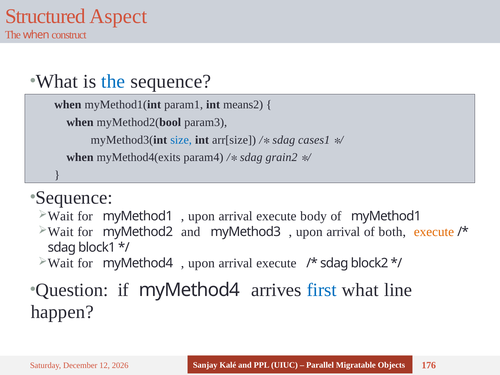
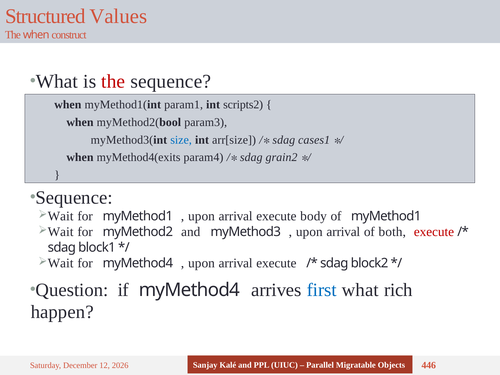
Aspect: Aspect -> Values (118, 16)
the colour: blue -> red (113, 81)
means2: means2 -> scripts2 (243, 105)
execute colour: orange -> red (434, 232)
line: line -> rich (398, 290)
176: 176 -> 446 (429, 365)
